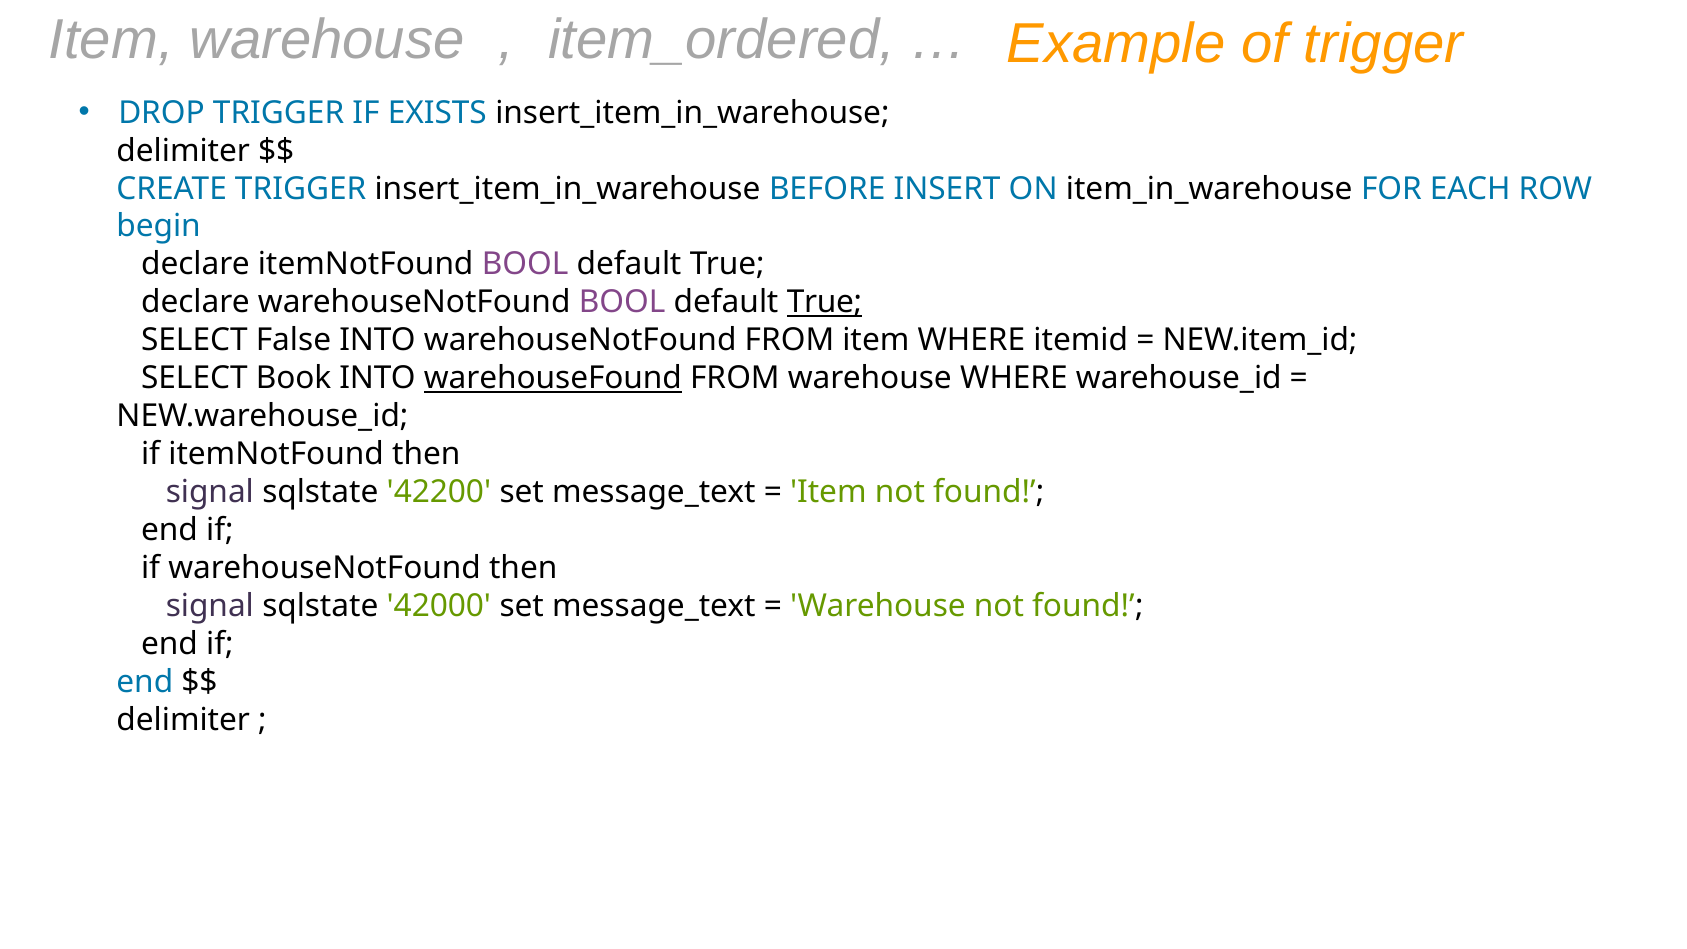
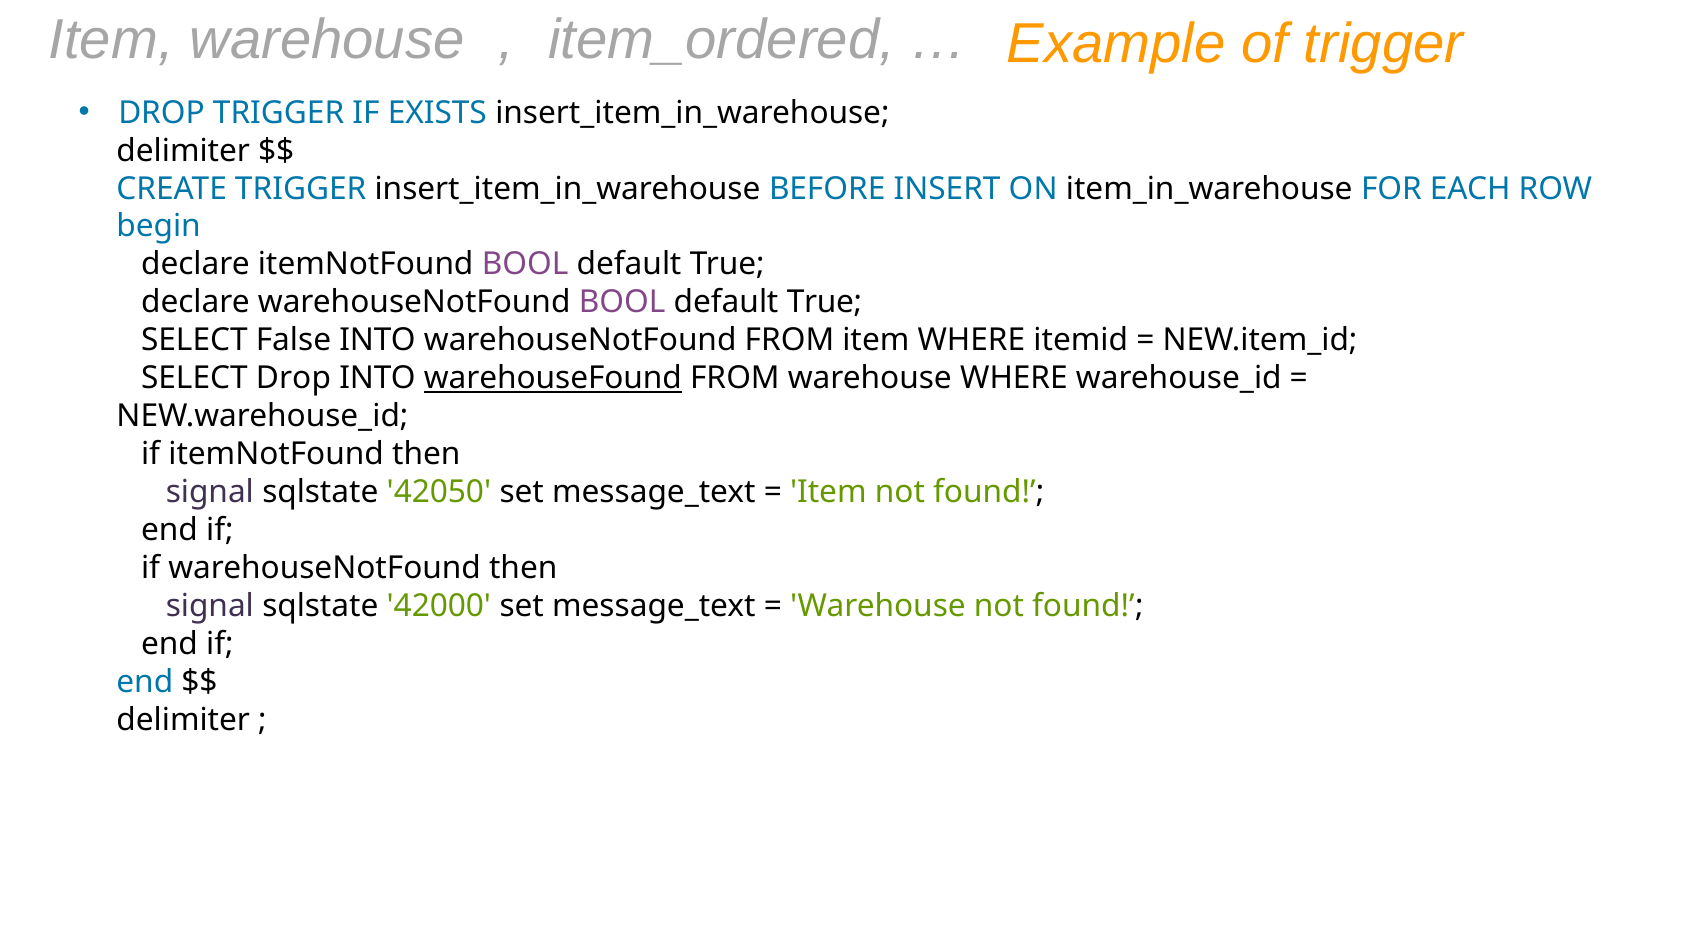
True underline: present -> none (824, 302)
SELECT Book: Book -> Drop (293, 378)
42200: 42200 -> 42050 (439, 492)
